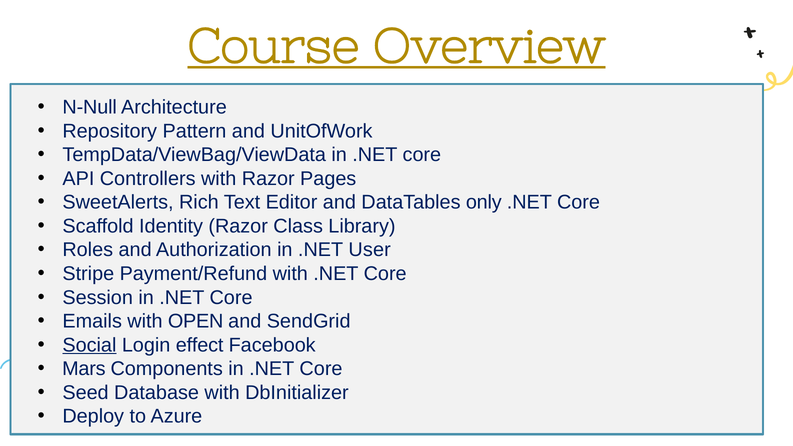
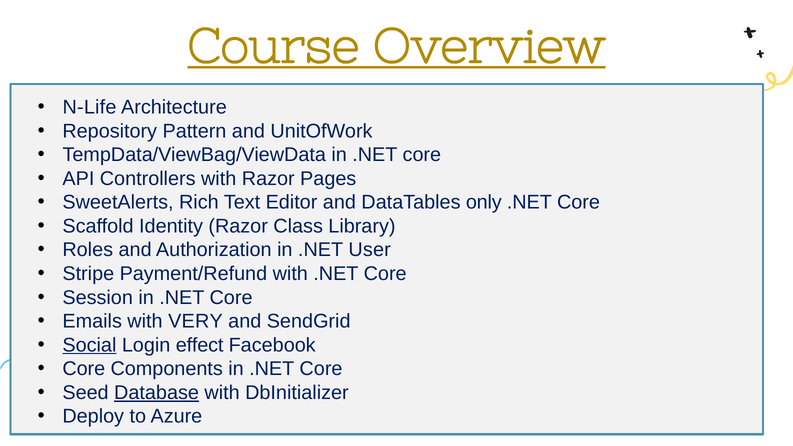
N-Null: N-Null -> N-Life (90, 107)
OPEN: OPEN -> VERY (195, 321)
Mars: Mars -> Core (84, 369)
Database underline: none -> present (157, 393)
